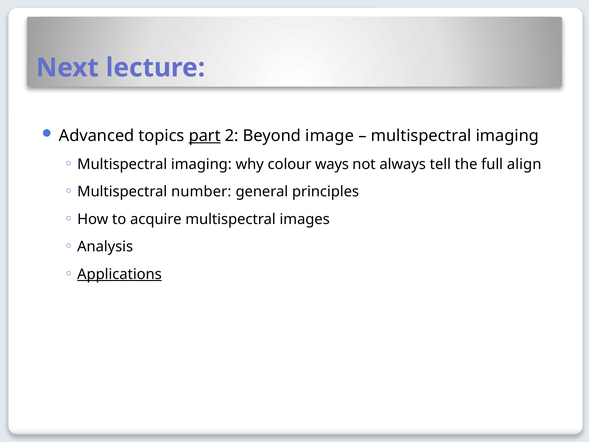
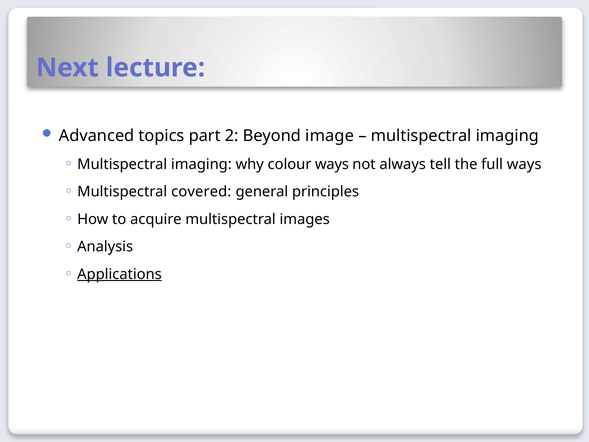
part underline: present -> none (205, 136)
full align: align -> ways (524, 164)
number: number -> covered (201, 192)
